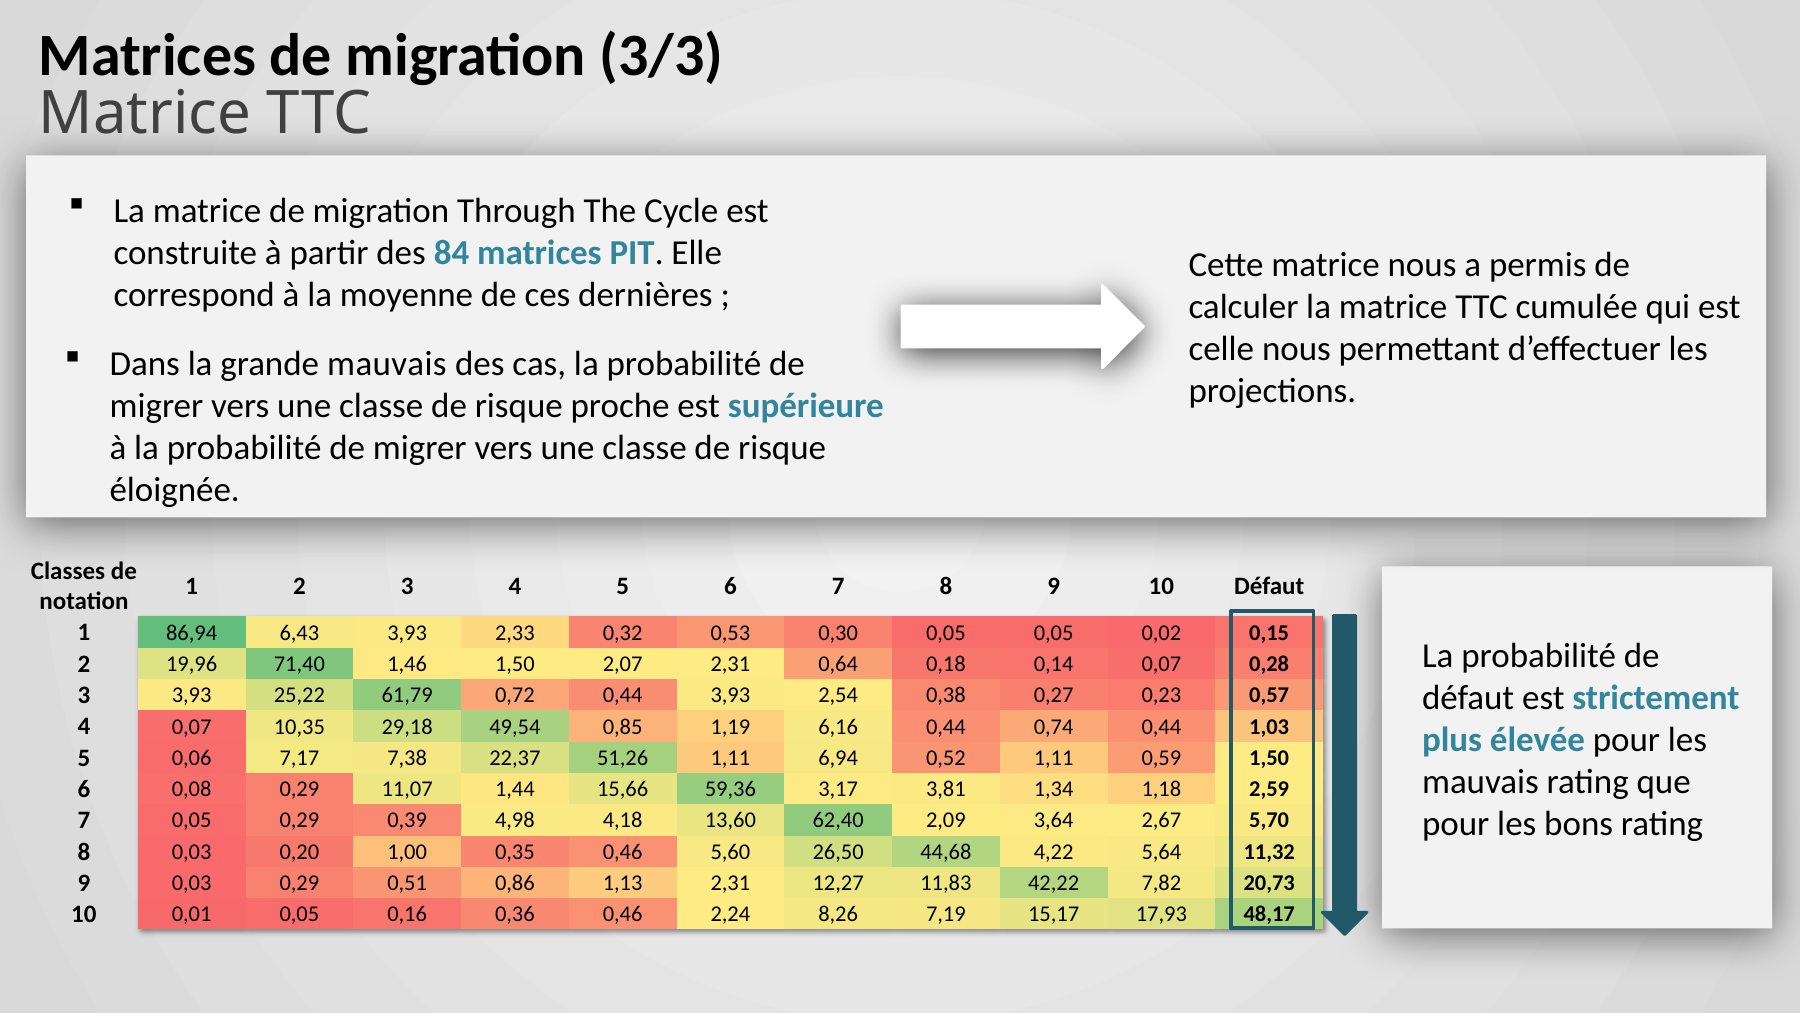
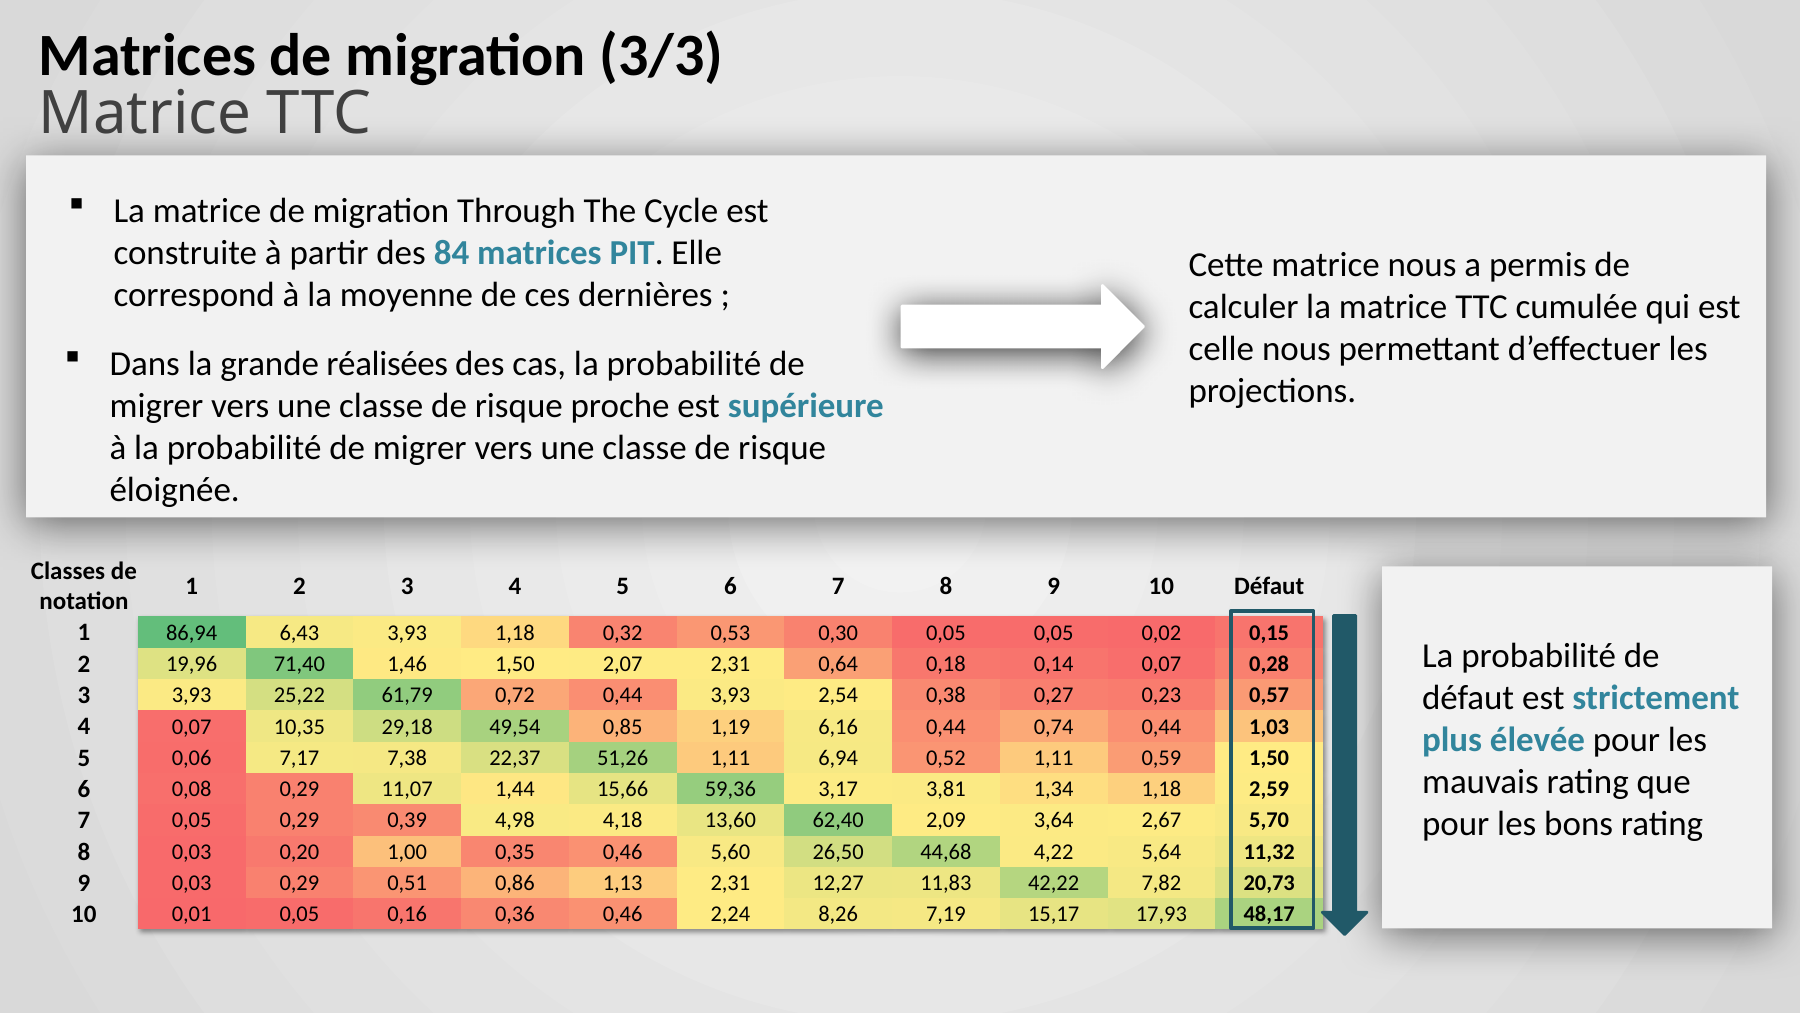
grande mauvais: mauvais -> réalisées (387, 364)
3,93 2,33: 2,33 -> 1,18 (515, 632)
